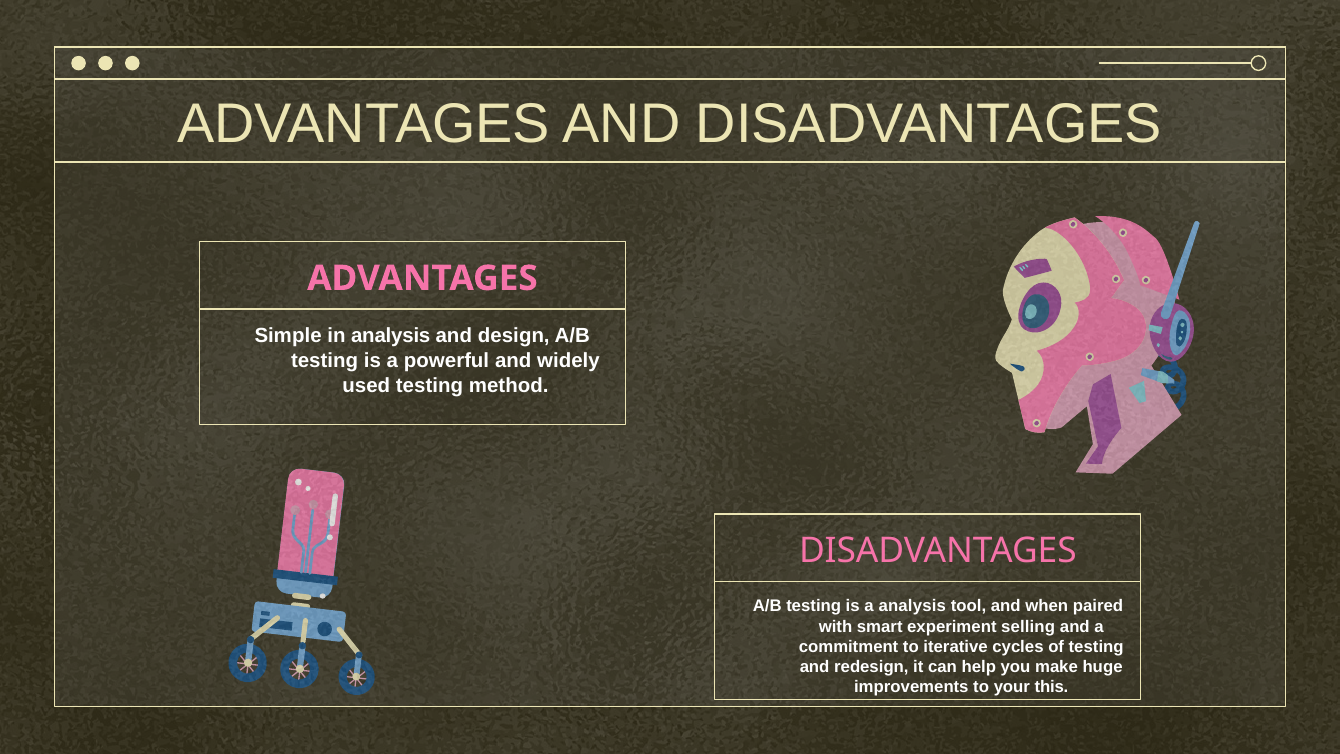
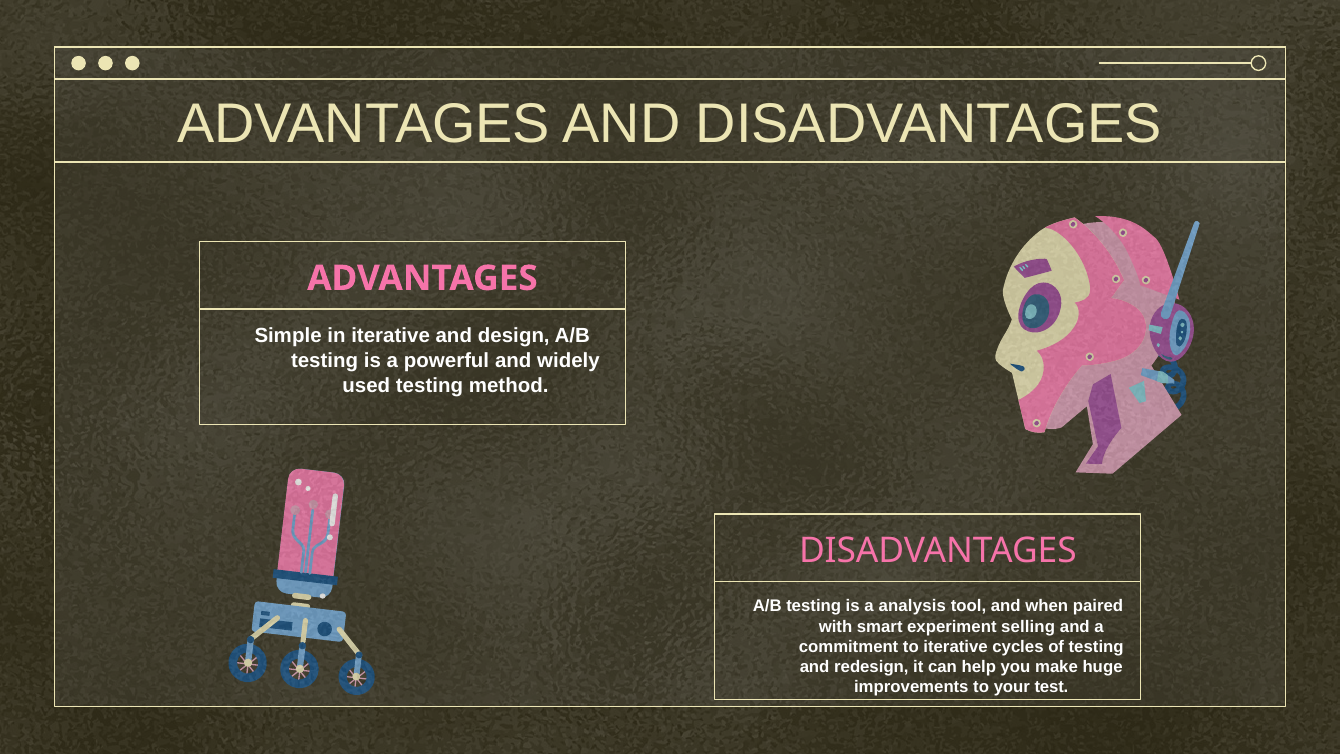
in analysis: analysis -> iterative (391, 336)
this: this -> test (1051, 687)
